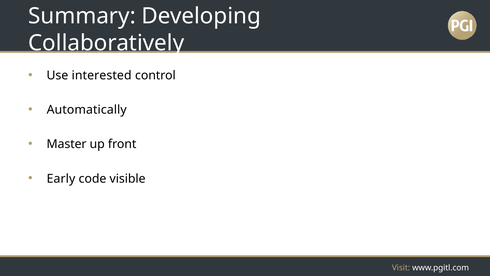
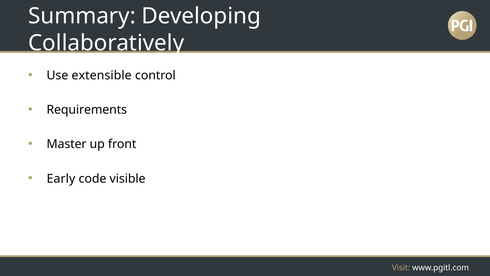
interested: interested -> extensible (102, 76)
Automatically: Automatically -> Requirements (87, 110)
